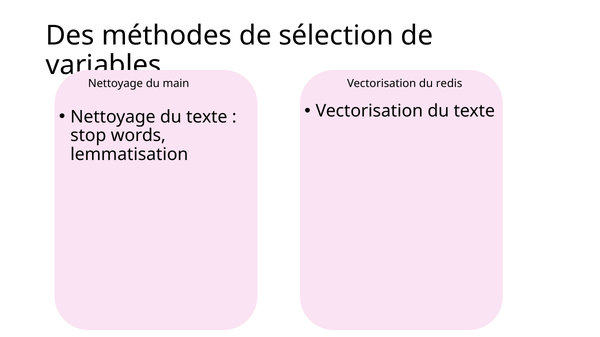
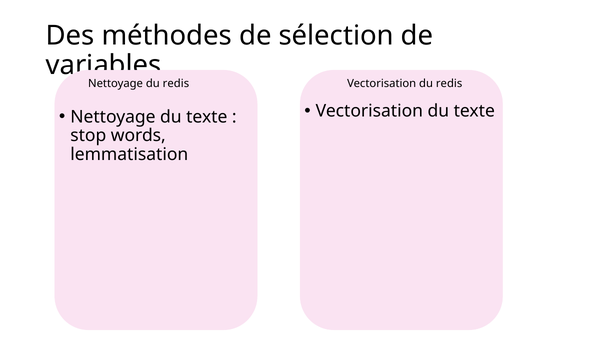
main: main -> redis (176, 84)
